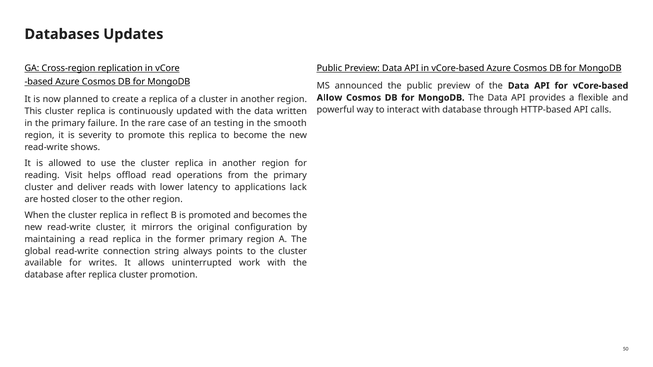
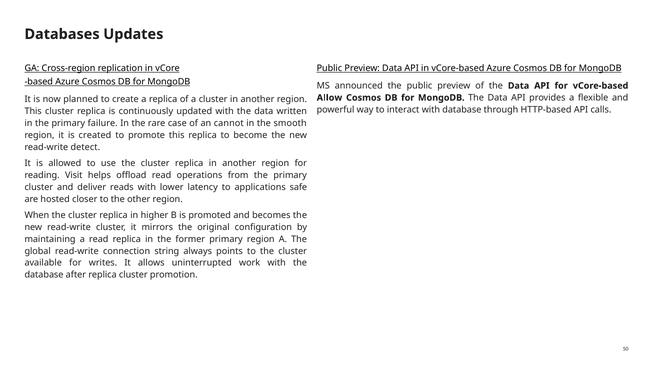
testing: testing -> cannot (229, 123)
severity: severity -> created (95, 135)
shows: shows -> detect (85, 147)
lack: lack -> safe (298, 187)
reflect: reflect -> higher (155, 215)
